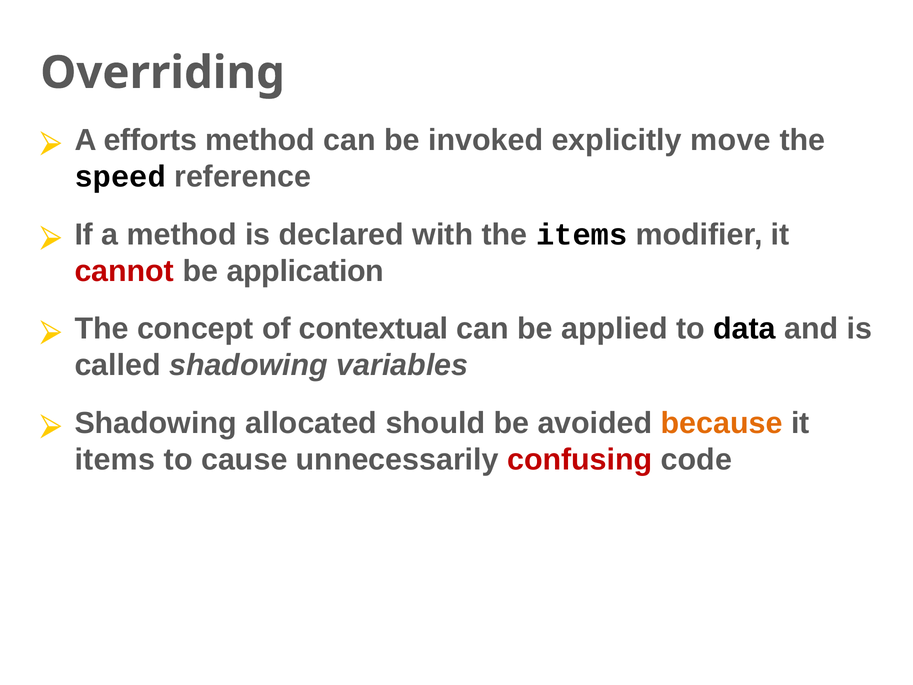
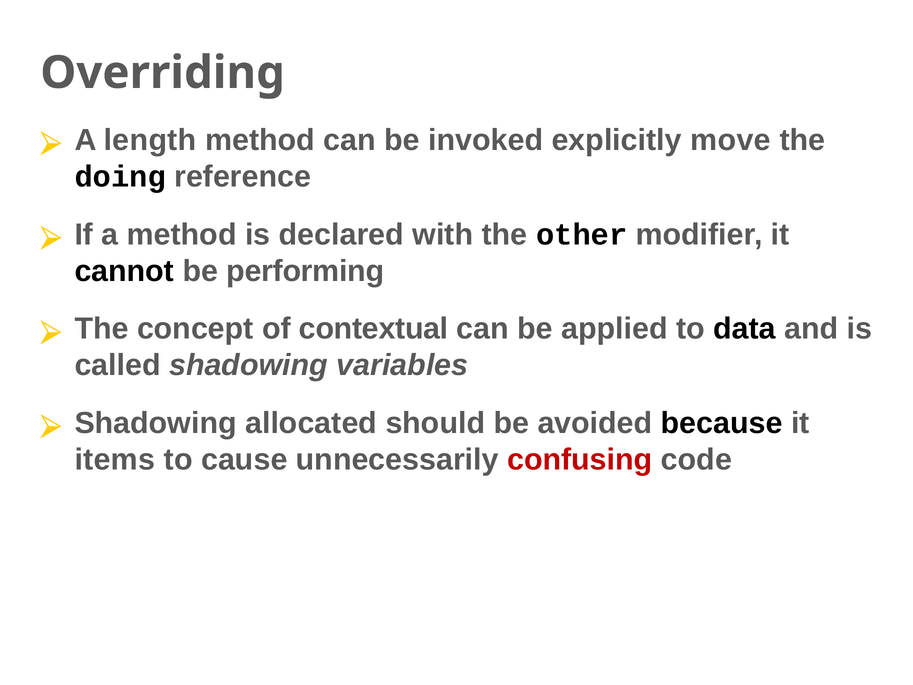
efforts: efforts -> length (150, 140)
speed: speed -> doing (120, 177)
the items: items -> other (582, 234)
cannot colour: red -> black (124, 271)
application: application -> performing (305, 271)
because colour: orange -> black (722, 423)
